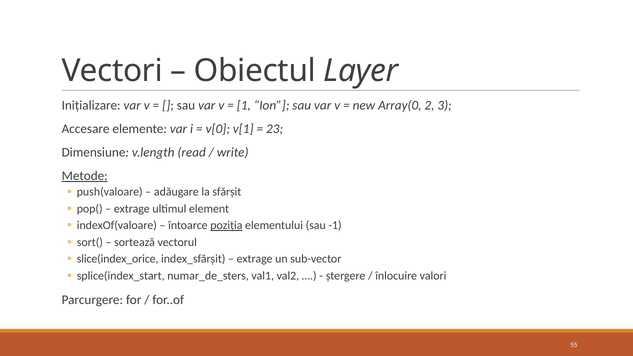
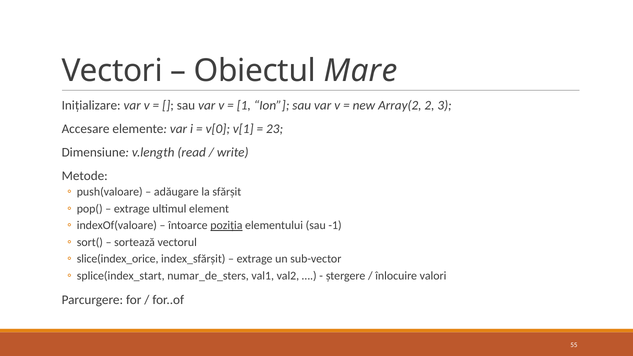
Layer: Layer -> Mare (361, 71)
Array(0: Array(0 -> Array(2 (400, 105)
Metode underline: present -> none (85, 176)
